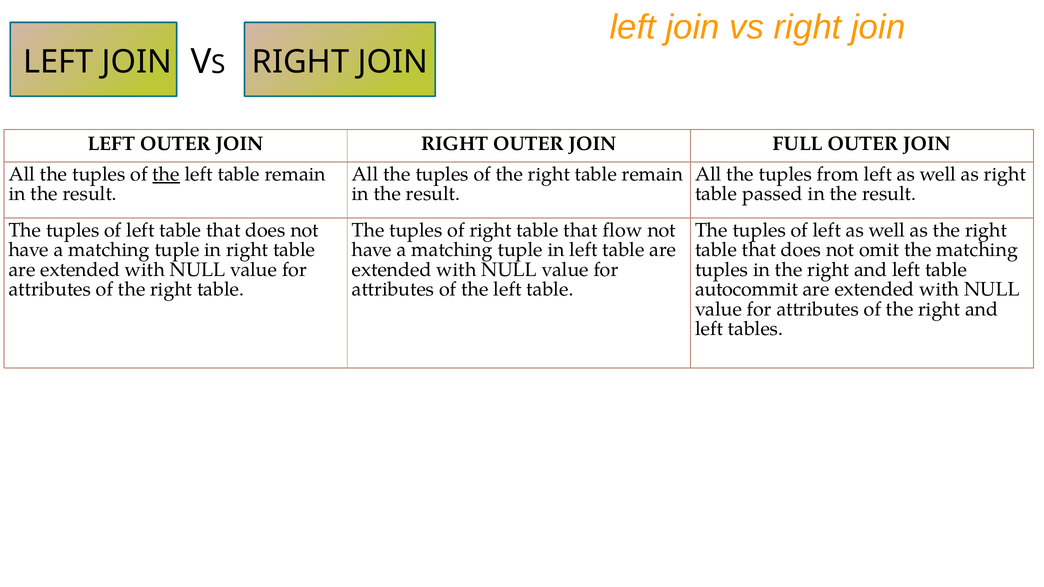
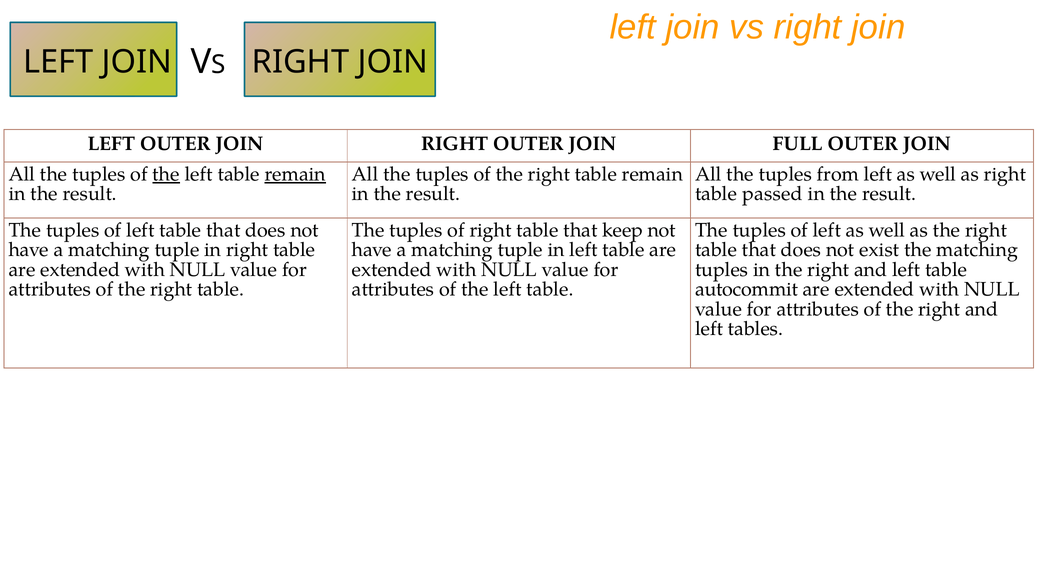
remain underline: none -> present (295, 174)
flow: flow -> keep (623, 230)
omit: omit -> exist (879, 250)
